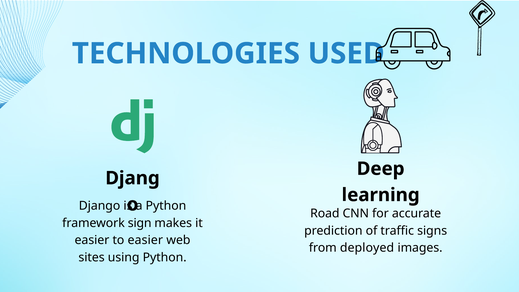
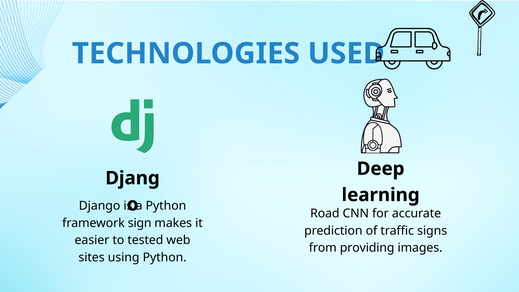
to easier: easier -> tested (145, 240)
deployed: deployed -> providing (367, 248)
